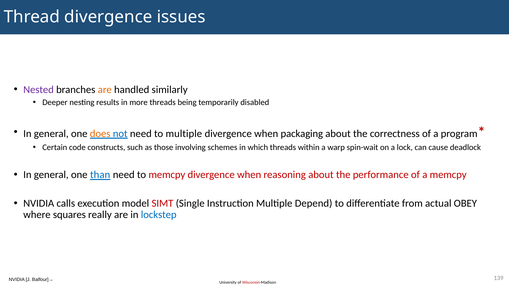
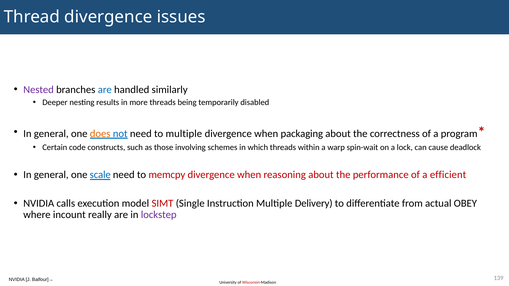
are colour: orange -> blue (105, 90)
than: than -> scale (100, 175)
a memcpy: memcpy -> efficient (448, 175)
Depend: Depend -> Delivery (314, 204)
squares: squares -> incount (69, 215)
lockstep colour: blue -> purple (159, 215)
